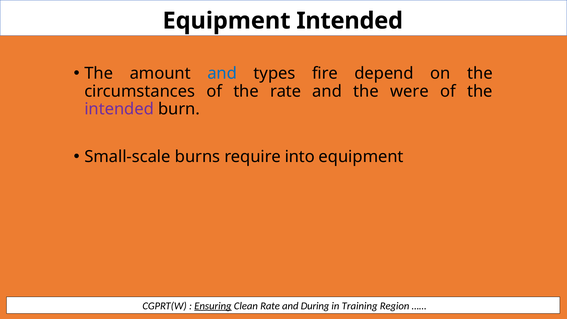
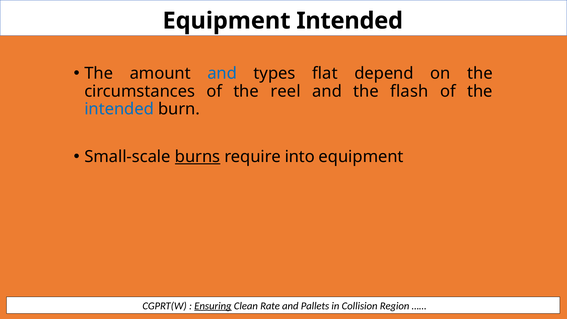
fire: fire -> flat (325, 73)
the rate: rate -> reel (286, 91)
were: were -> flash (409, 91)
intended colour: purple -> blue (119, 109)
burns underline: none -> present (198, 157)
During: During -> Pallets (315, 306)
Training: Training -> Collision (360, 306)
